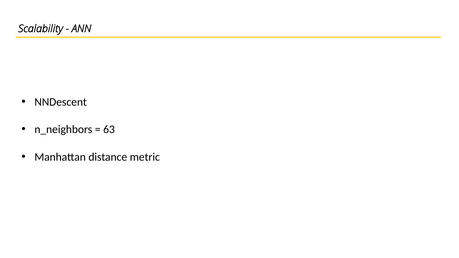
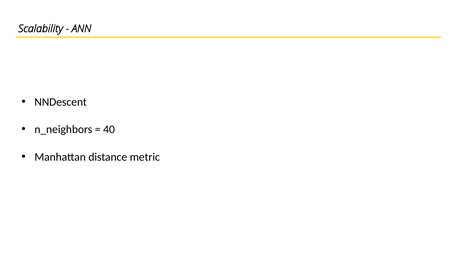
63: 63 -> 40 (109, 130)
